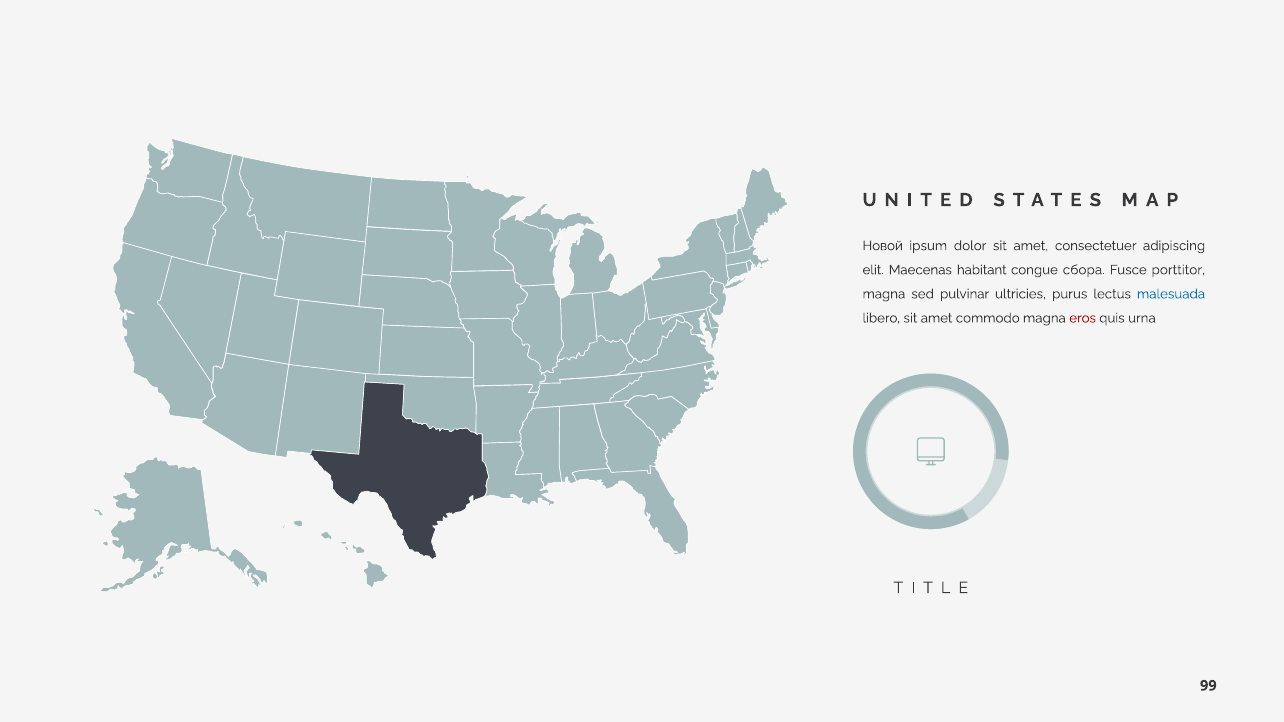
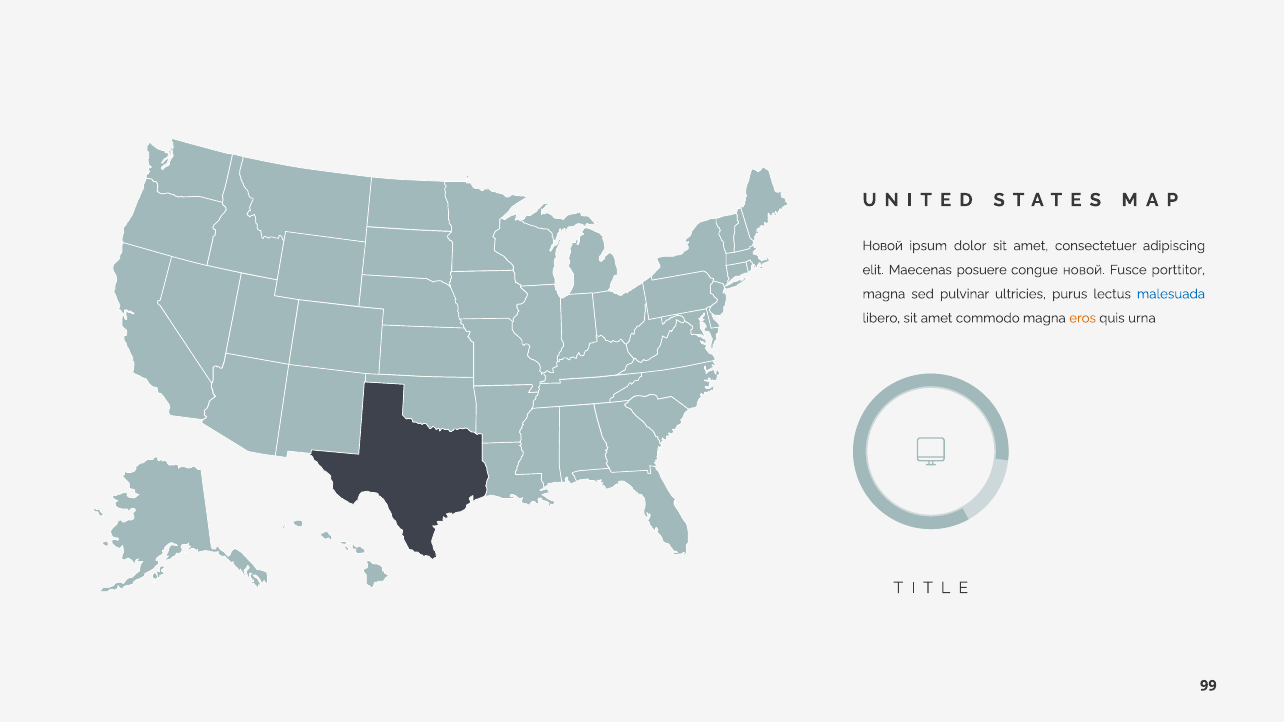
habitant: habitant -> posuere (982, 270)
congue сбора: сбора -> новой (1084, 270)
eros colour: red -> orange (1083, 318)
